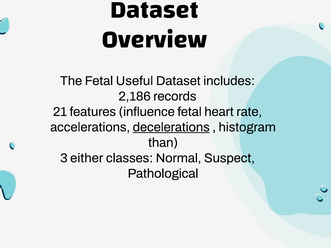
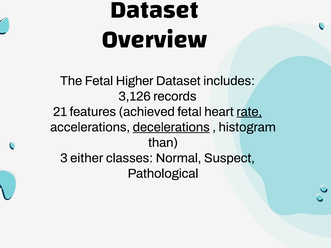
Useful: Useful -> Higher (135, 81)
2,186: 2,186 -> 3,126 (135, 96)
influence: influence -> achieved (147, 112)
rate underline: none -> present (249, 112)
